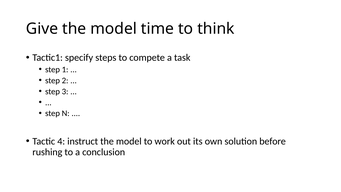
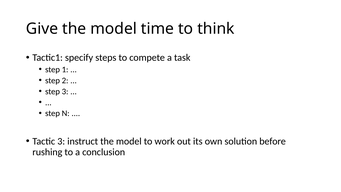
Tactic 4: 4 -> 3 (61, 141)
